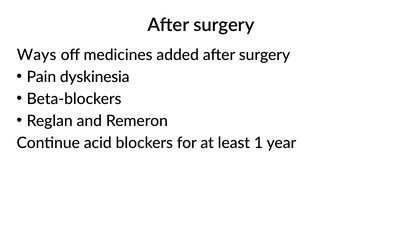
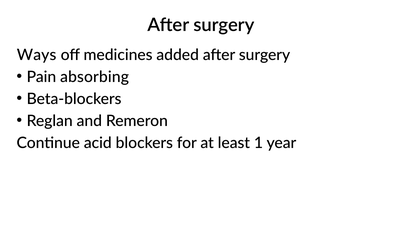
dyskinesia: dyskinesia -> absorbing (95, 77)
